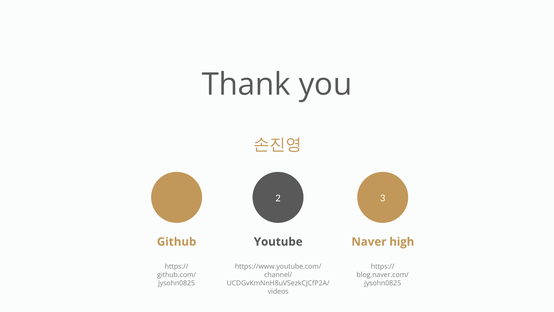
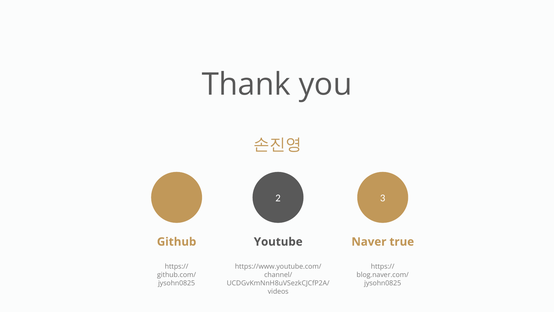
high: high -> true (402, 242)
